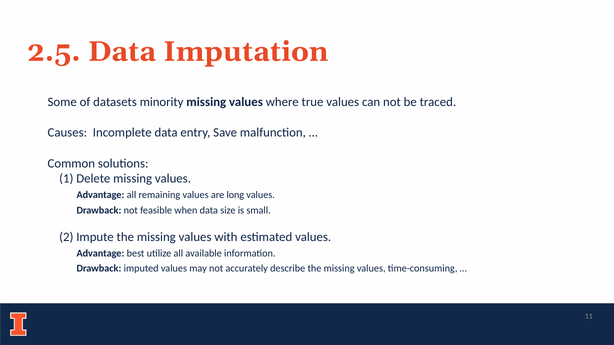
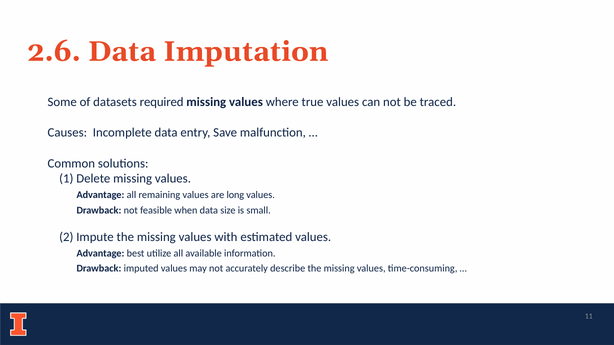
2.5: 2.5 -> 2.6 (54, 52)
minority: minority -> required (162, 102)
